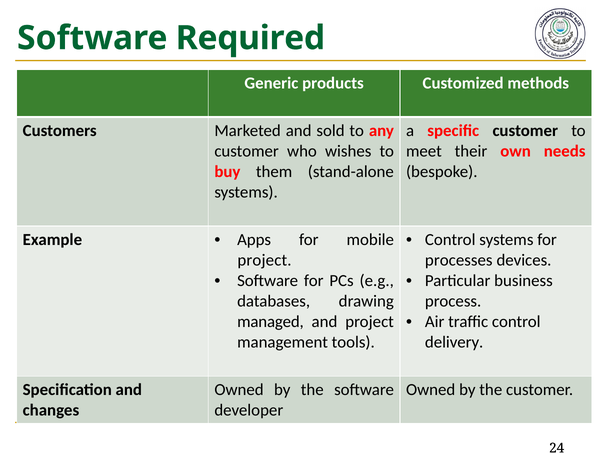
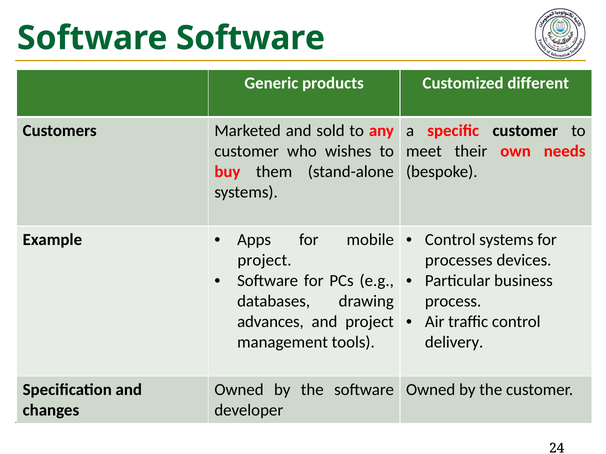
Software Required: Required -> Software (250, 38)
methods: methods -> different (538, 83)
managed: managed -> advances (270, 322)
